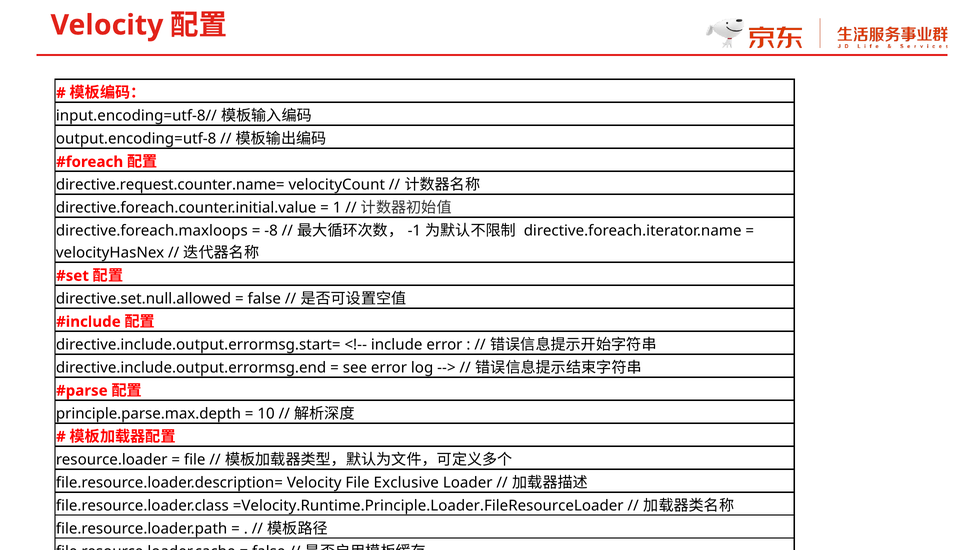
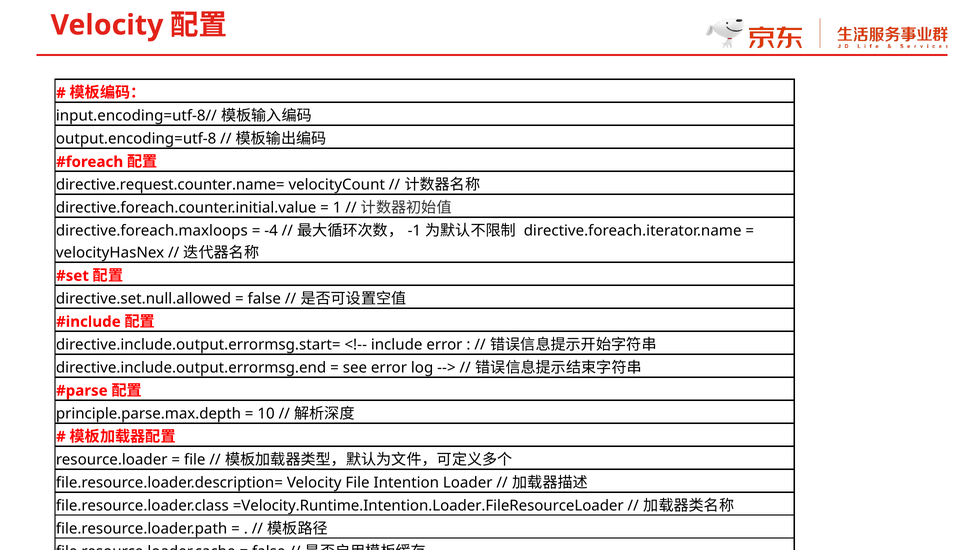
-8: -8 -> -4 (271, 231)
Exclusive: Exclusive -> Intention (406, 483)
=Velocity.Runtime.Principle.Loader.FileResourceLoader: =Velocity.Runtime.Principle.Loader.FileResourceLoader -> =Velocity.Runtime.Intention.Loader.FileResourceLoader (428, 506)
